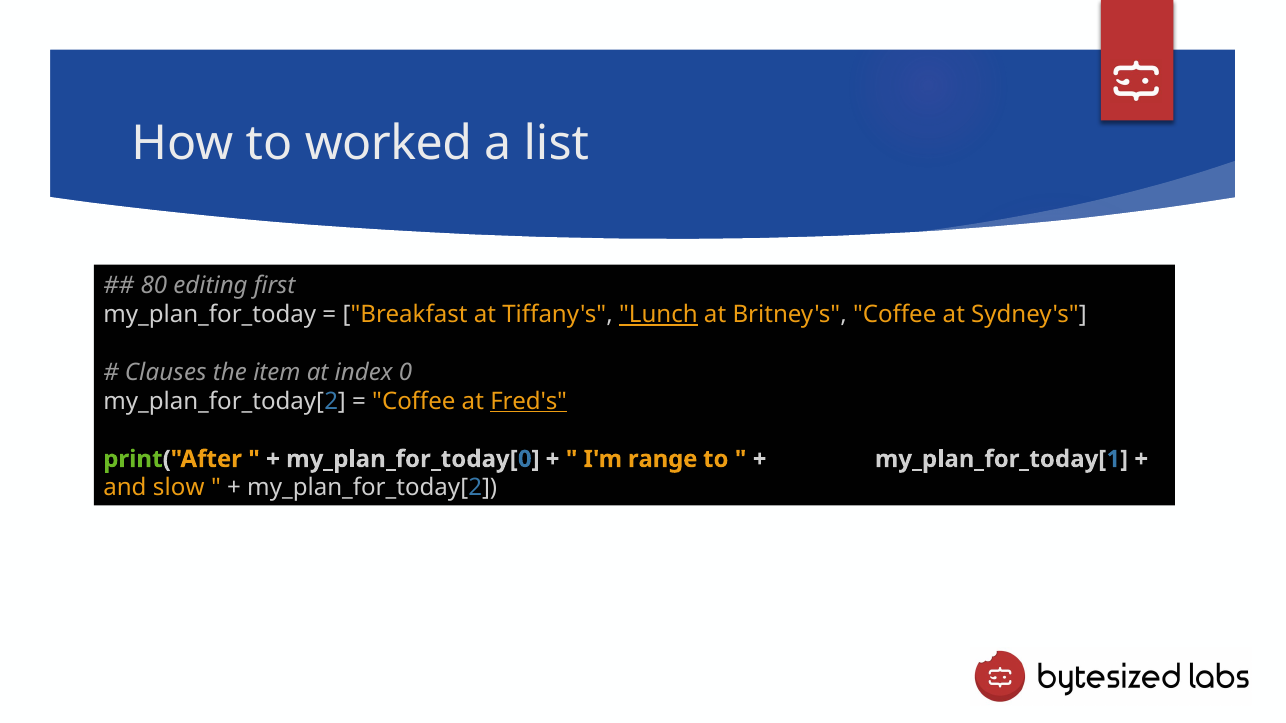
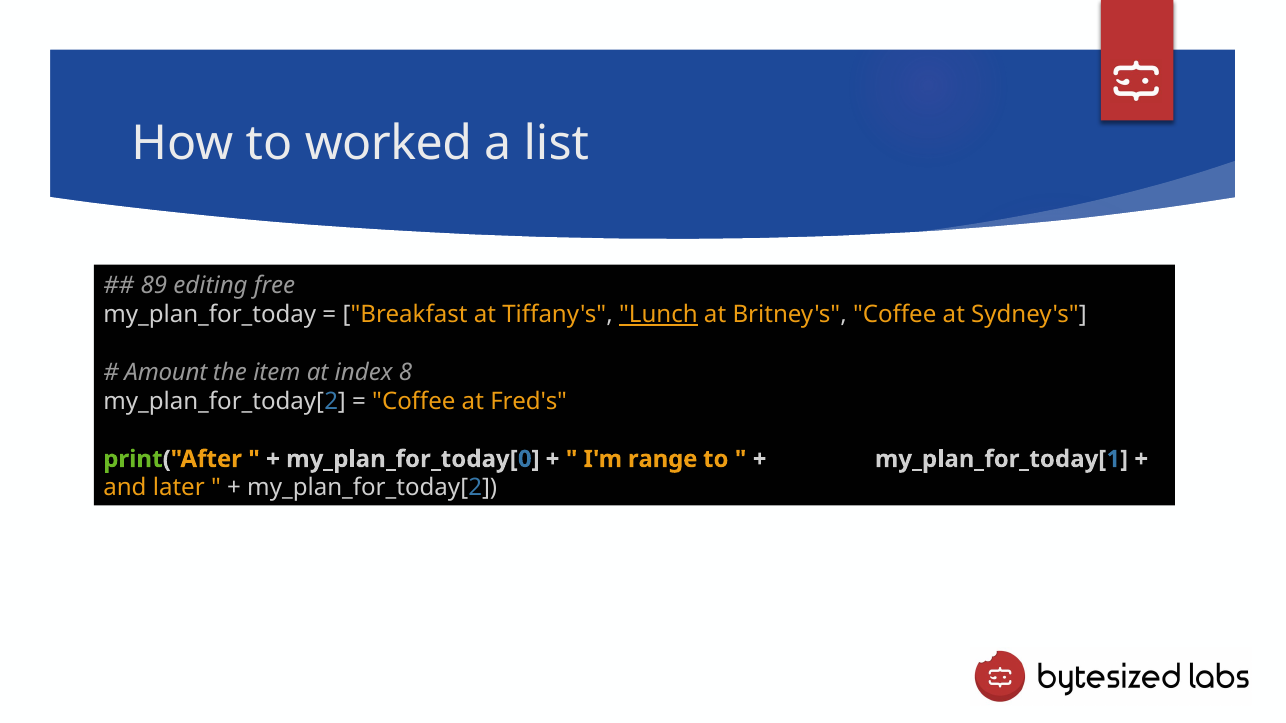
80: 80 -> 89 (154, 286)
first: first -> free (275, 286)
Clauses: Clauses -> Amount (166, 372)
0: 0 -> 8 (405, 372)
Fred's underline: present -> none (529, 401)
slow: slow -> later (179, 488)
